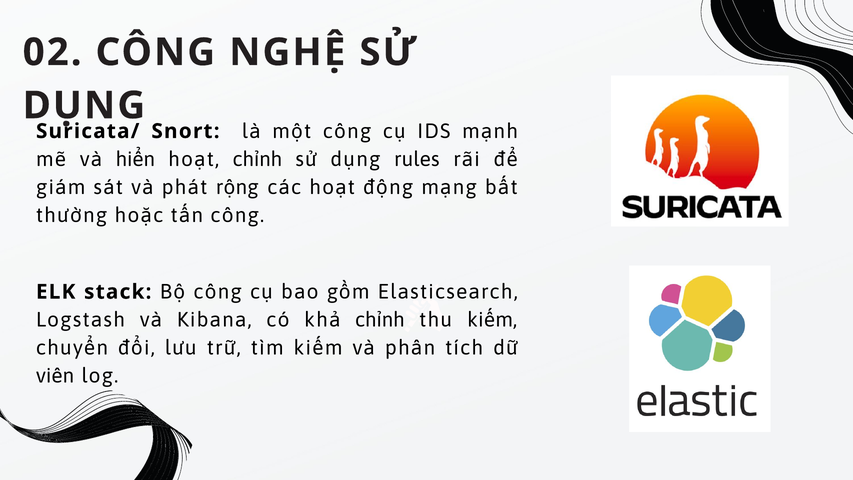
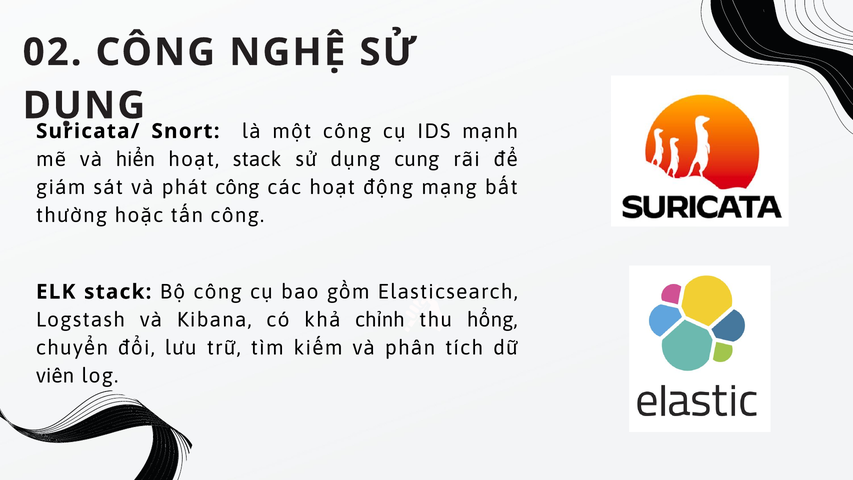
hoạt chỉnh: chỉnh -> stack (257, 159)
rules: rules -> cung (417, 159)
phát rộng: rộng -> công (237, 187)
thu kiếm: kiếm -> hổng (492, 320)
